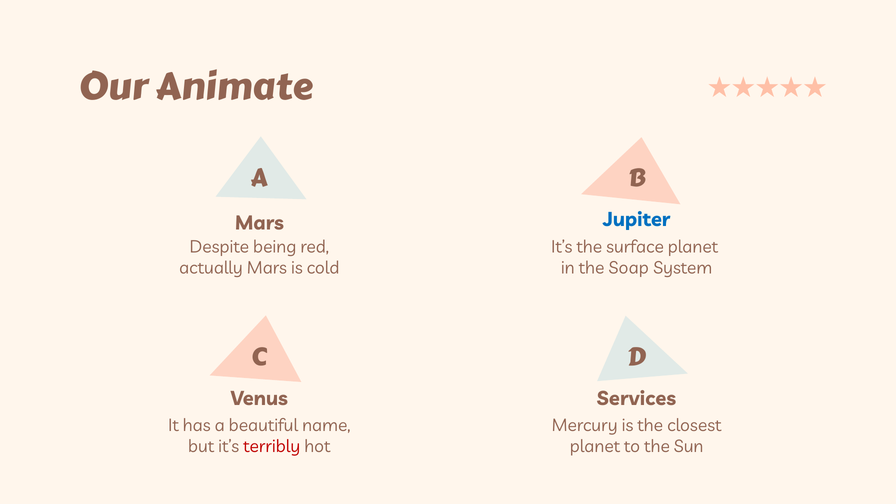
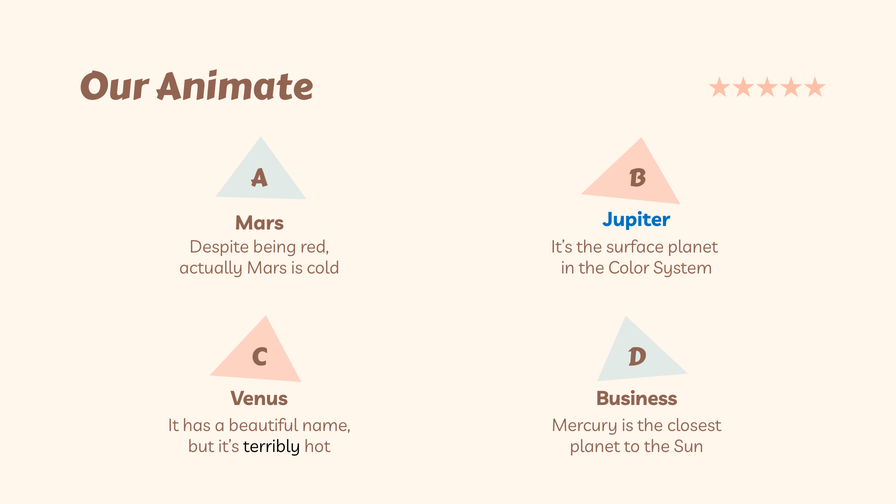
Soap: Soap -> Color (629, 268)
Services: Services -> Business (637, 399)
terribly colour: red -> black (272, 447)
